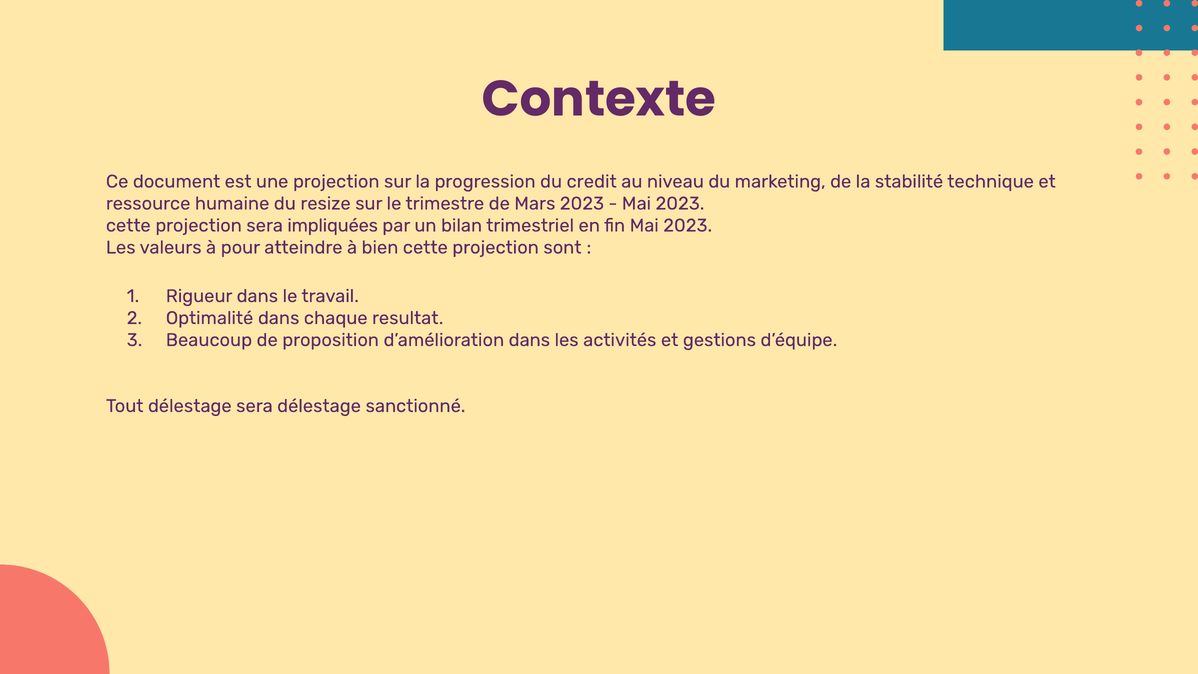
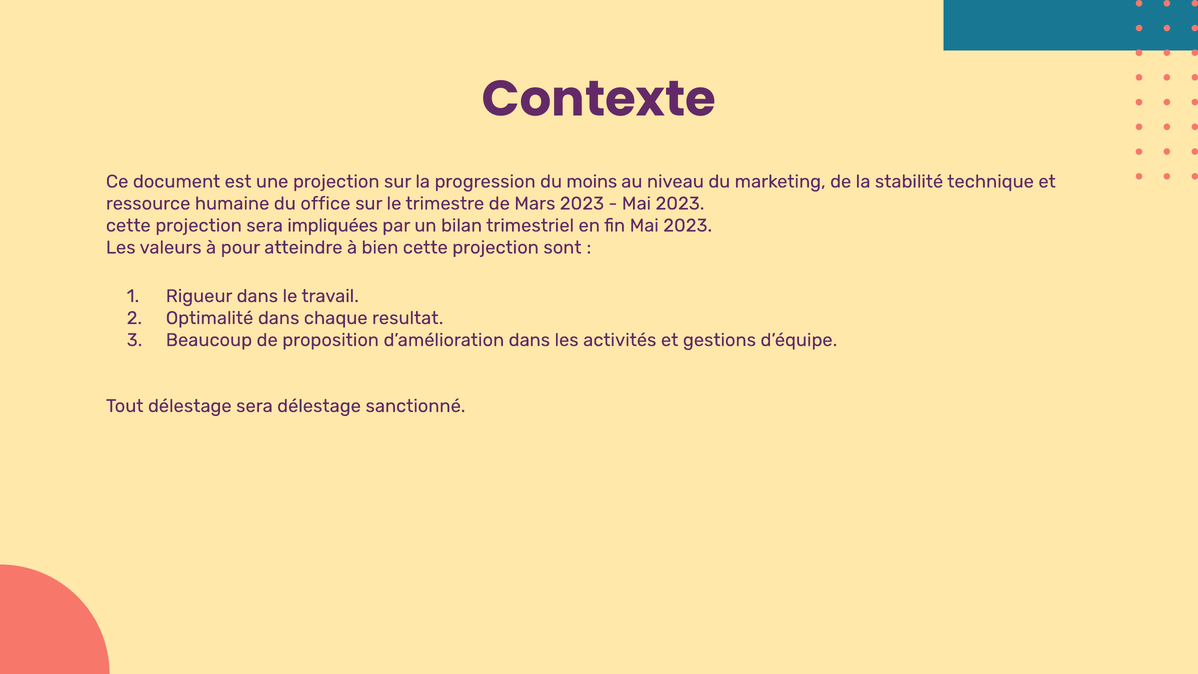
credit: credit -> moins (592, 181)
resize: resize -> office (325, 203)
